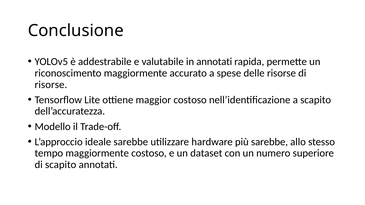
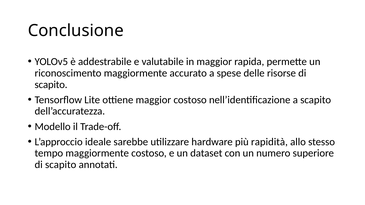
in annotati: annotati -> maggior (214, 62)
risorse: risorse -> scapito (51, 85)
più sarebbe: sarebbe -> rapidità (269, 142)
